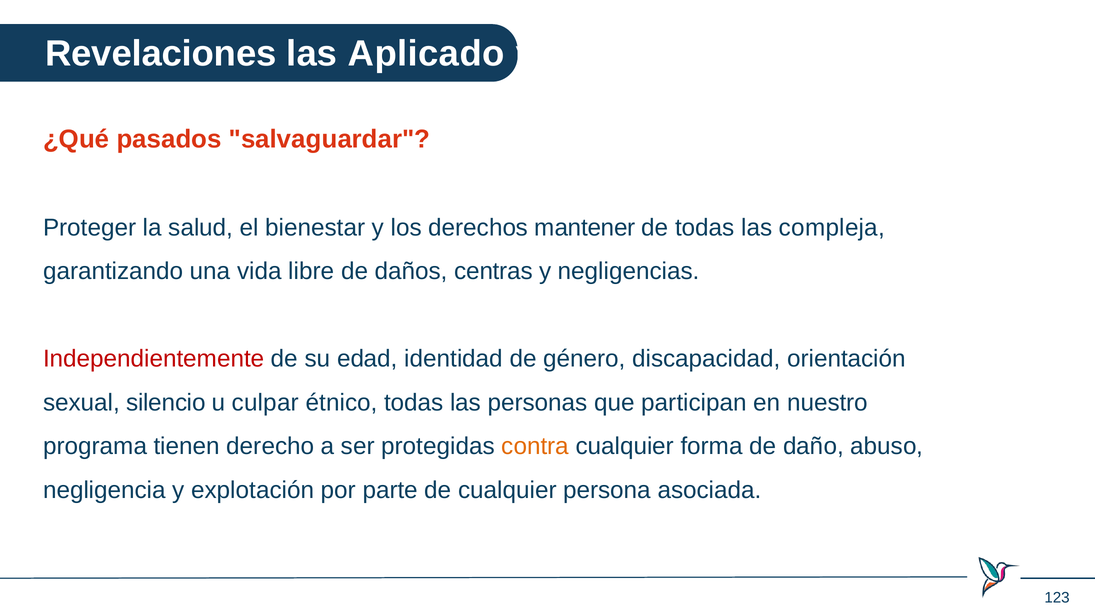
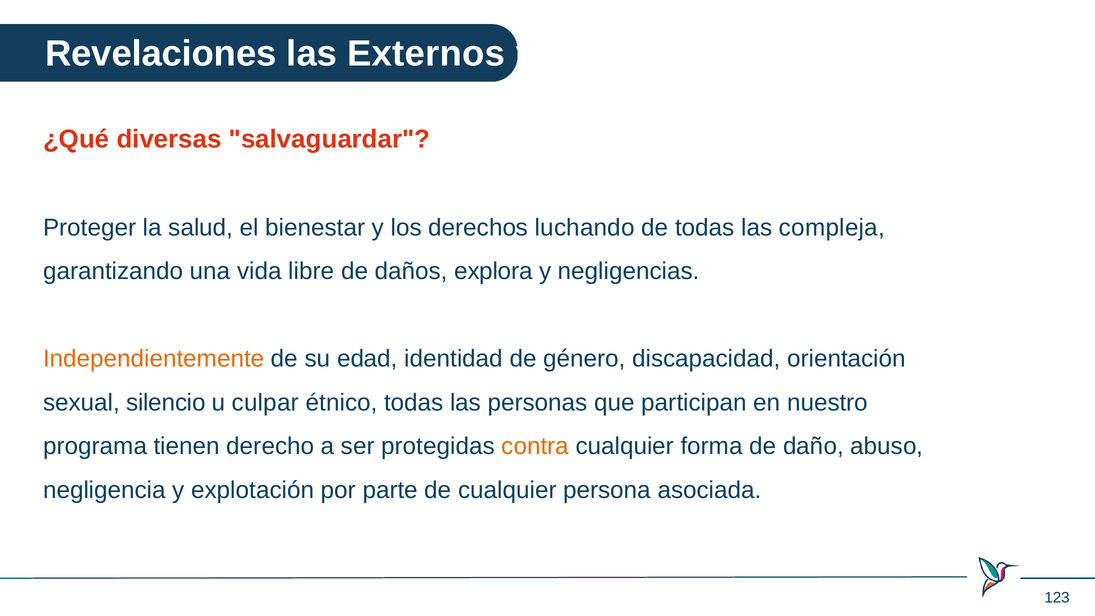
Aplicado: Aplicado -> Externos (426, 54)
pasados: pasados -> diversas (169, 139)
mantener: mantener -> luchando (585, 227)
centras: centras -> explora (493, 271)
Independientemente colour: red -> orange (154, 359)
